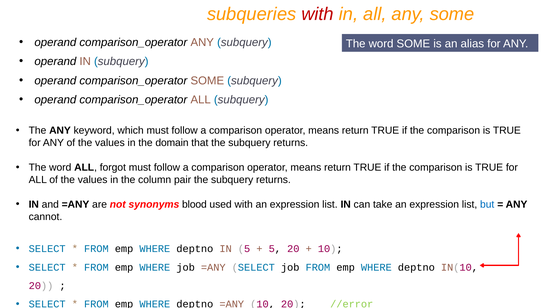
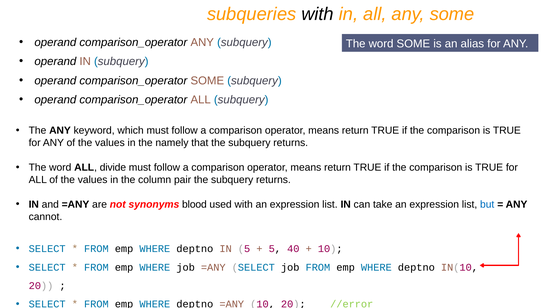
with colour: red -> black (318, 14)
domain: domain -> namely (172, 143)
forgot: forgot -> divide (113, 167)
5 20: 20 -> 40 (293, 249)
